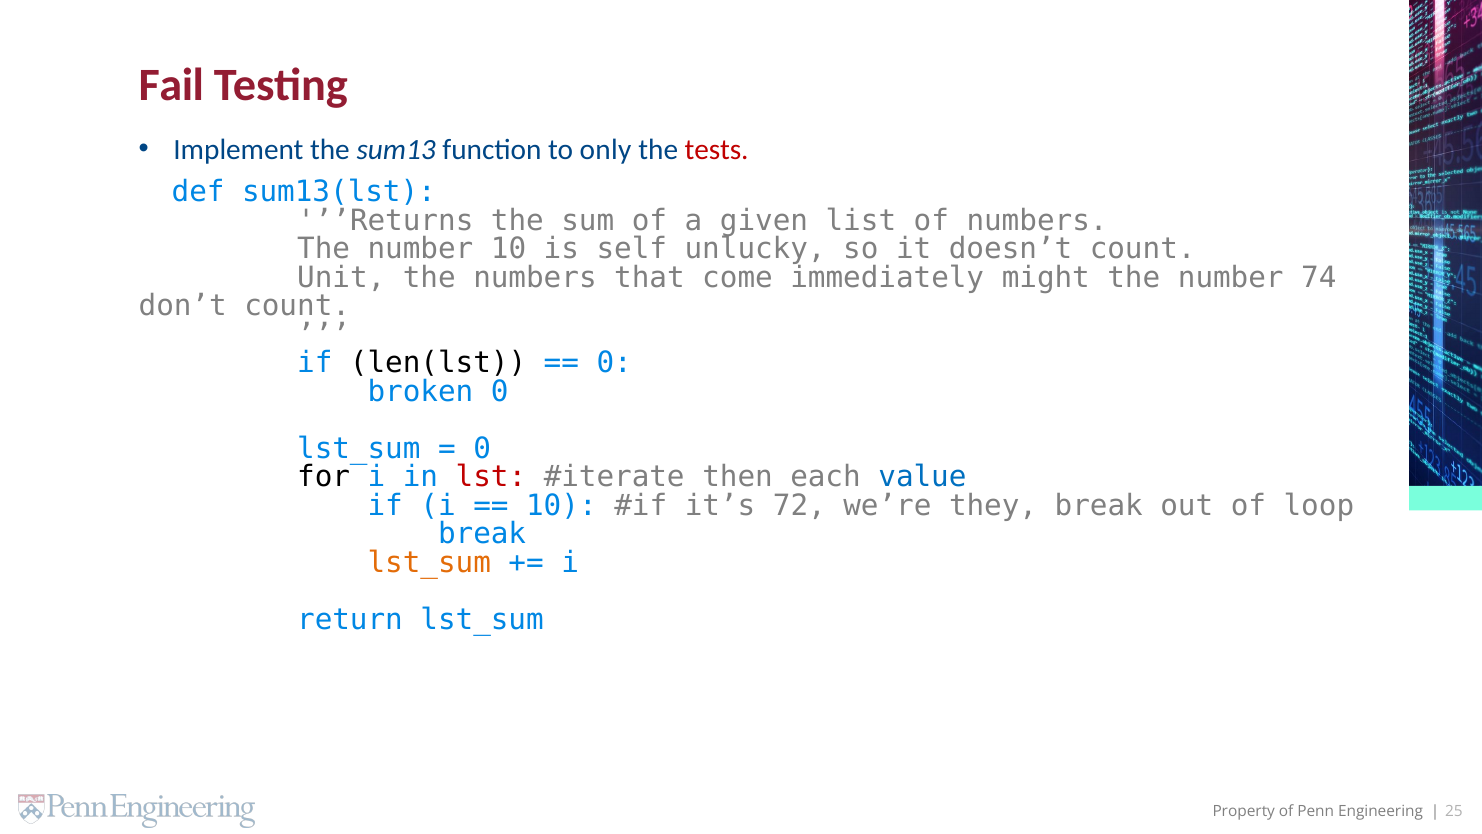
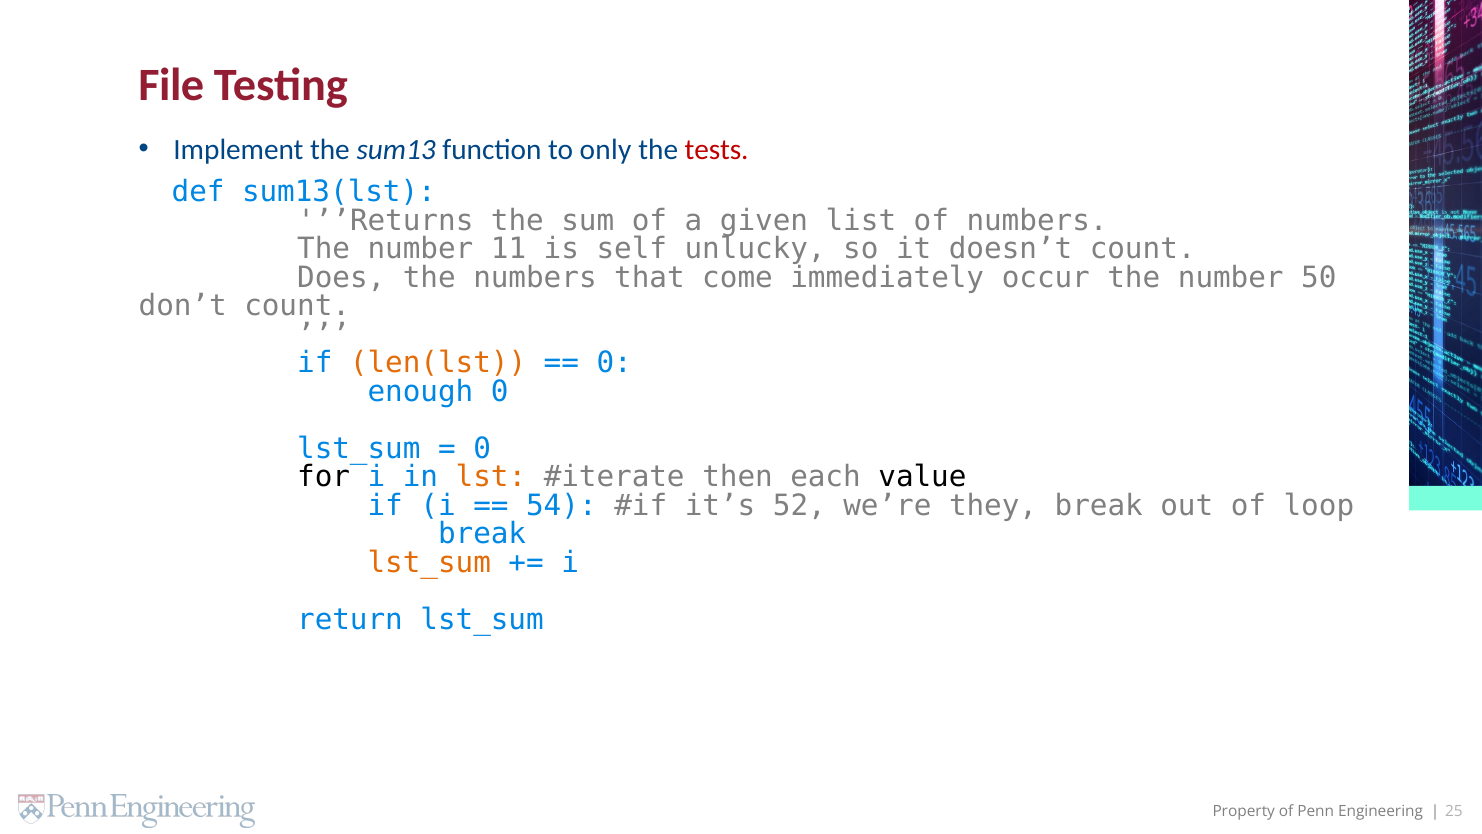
Fail: Fail -> File (171, 85)
number 10: 10 -> 11 (509, 249)
Unit: Unit -> Does (341, 277)
might: might -> occur (1046, 277)
74: 74 -> 50 (1319, 277)
len(lst colour: black -> orange (438, 363)
broken: broken -> enough (420, 391)
lst colour: red -> orange (491, 477)
value colour: blue -> black (922, 477)
10: 10 -> 54 (561, 505)
72: 72 -> 52 (799, 505)
